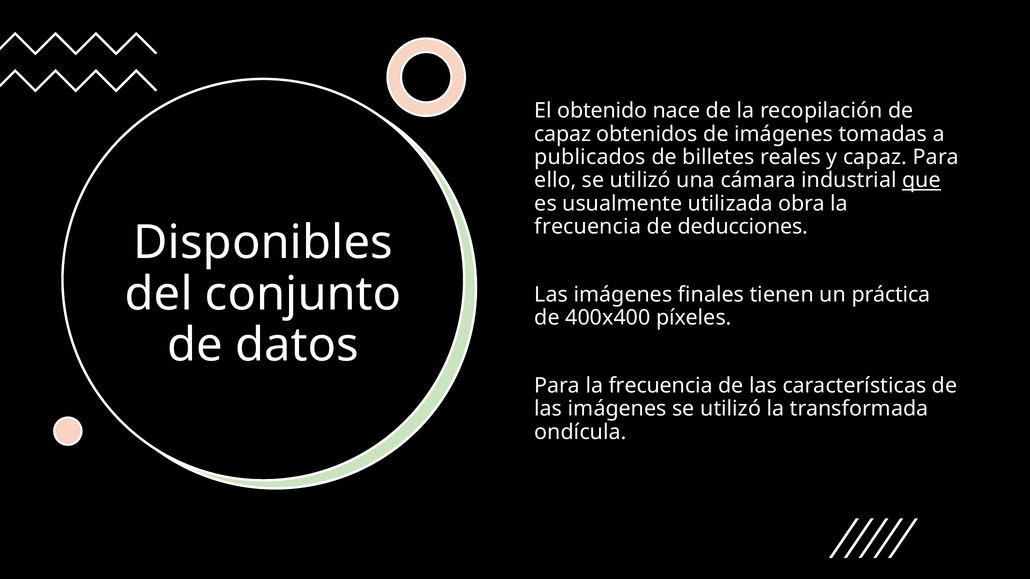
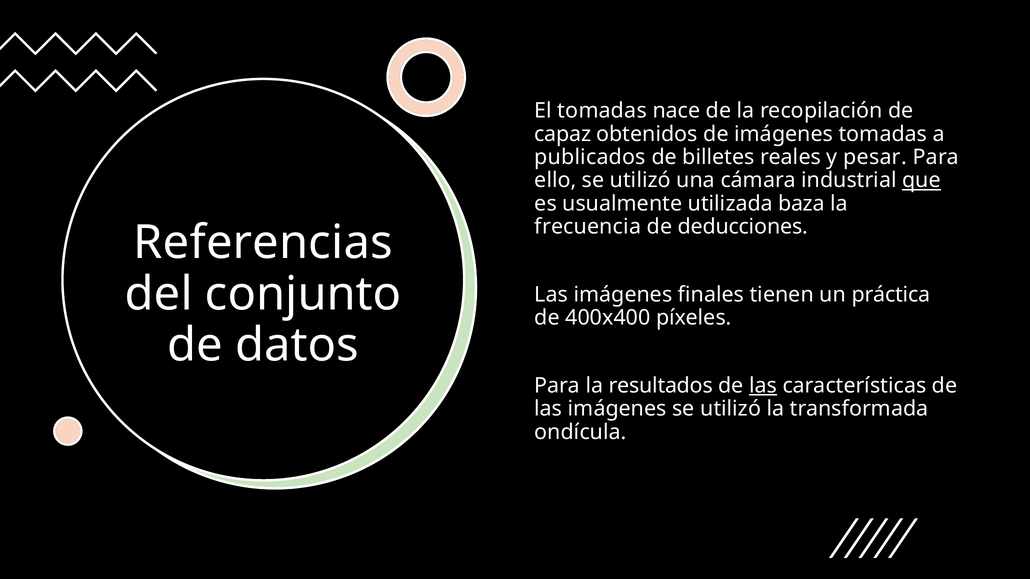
El obtenido: obtenido -> tomadas (602, 111)
y capaz: capaz -> pesar (875, 157)
obra: obra -> baza (802, 204)
Disponibles: Disponibles -> Referencias (263, 243)
Para la frecuencia: frecuencia -> resultados (661, 386)
las underline: none -> present (763, 386)
